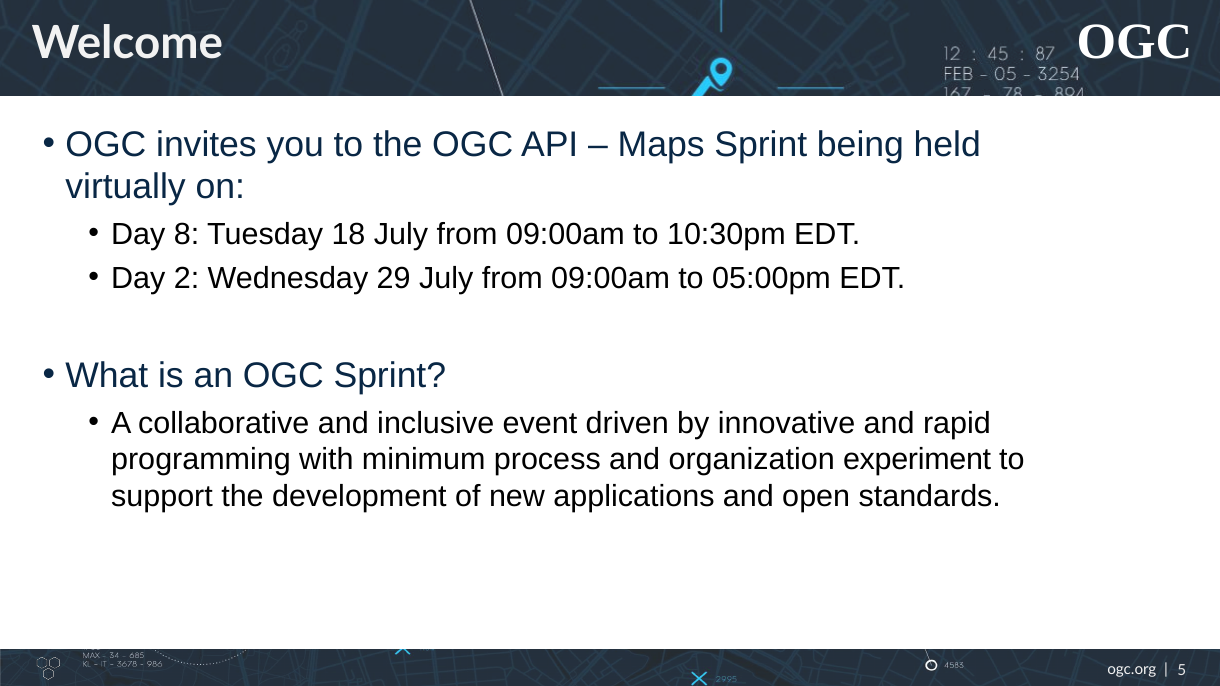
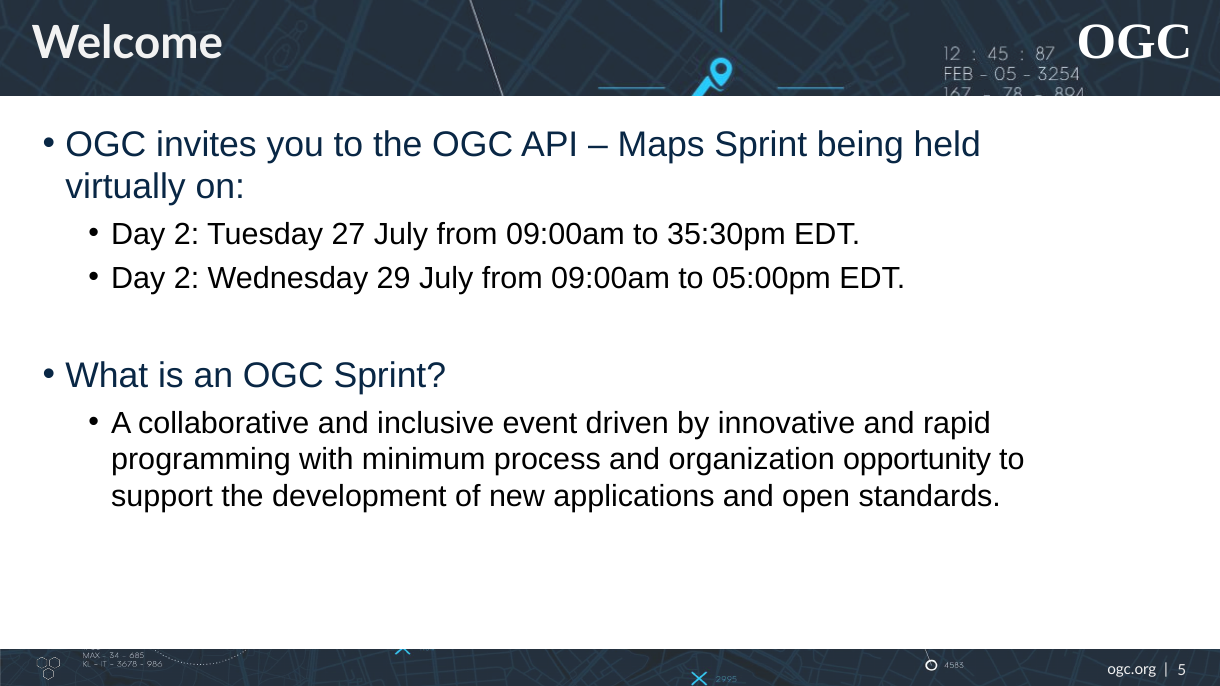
8: 8 -> 2 (187, 234)
18: 18 -> 27 (348, 234)
10:30pm: 10:30pm -> 35:30pm (726, 234)
experiment: experiment -> opportunity (917, 460)
